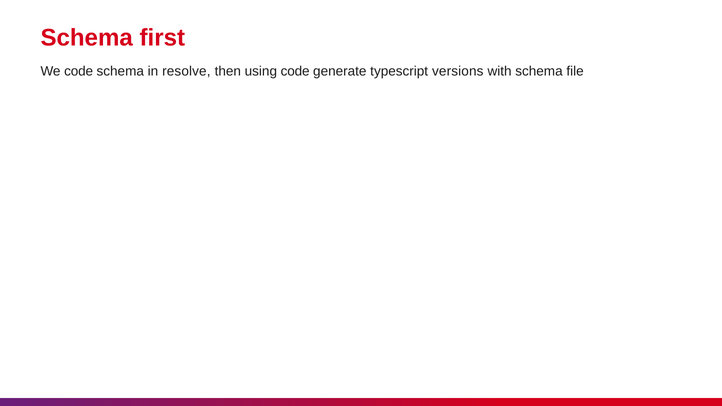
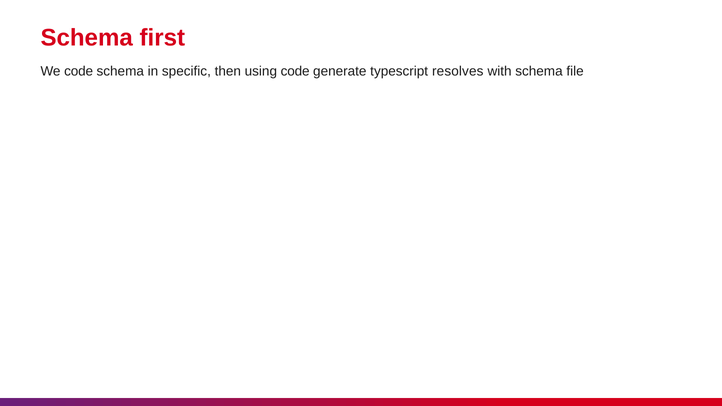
resolve: resolve -> specific (186, 71)
versions: versions -> resolves (458, 71)
